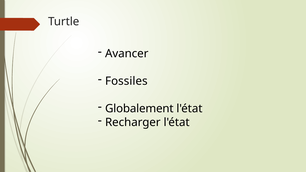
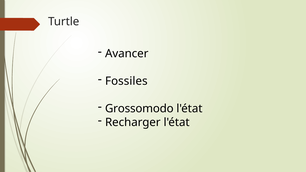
Globalement: Globalement -> Grossomodo (139, 109)
